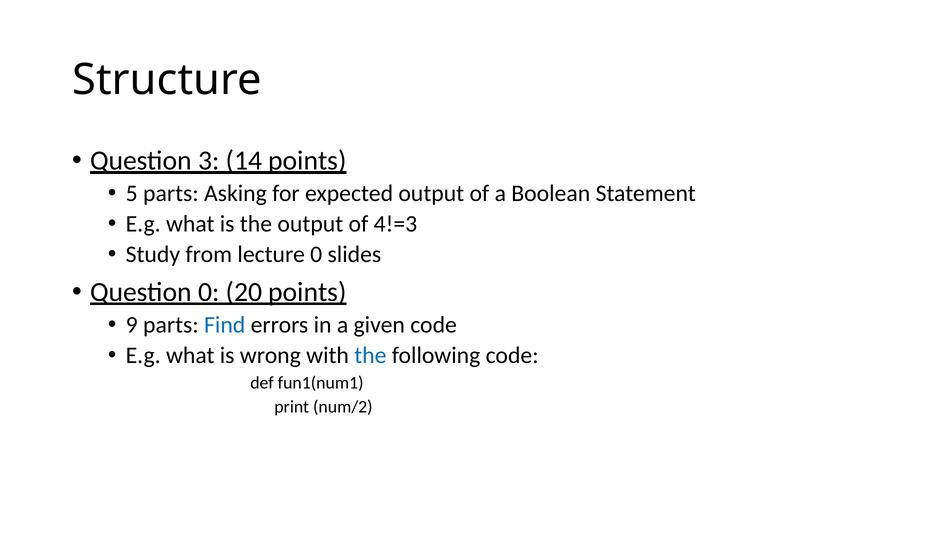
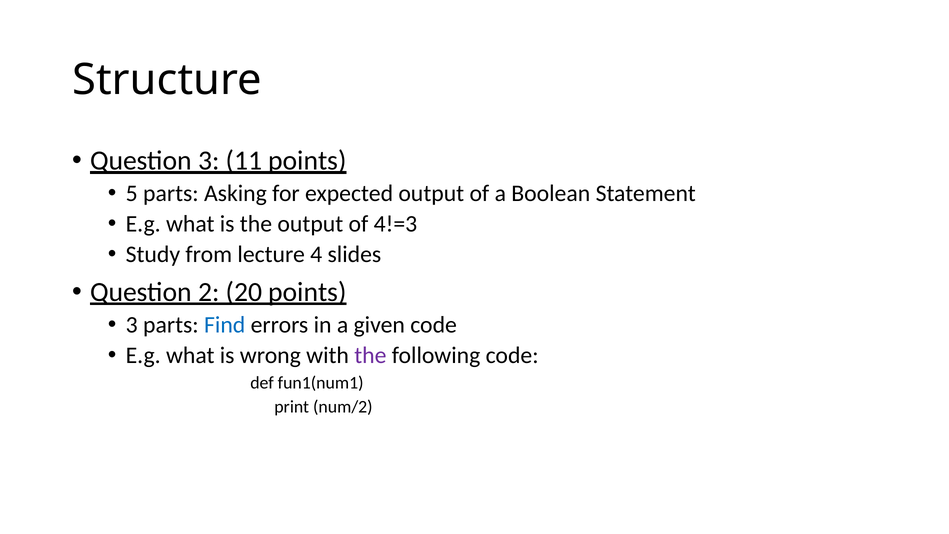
14: 14 -> 11 (244, 160)
lecture 0: 0 -> 4 (316, 254)
Question 0: 0 -> 2 (209, 292)
9: 9 -> 3 (132, 325)
the colour: blue -> purple (370, 355)
